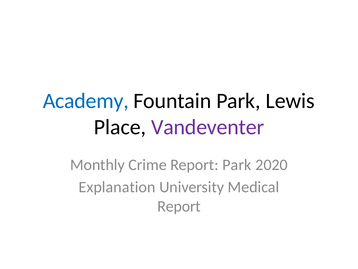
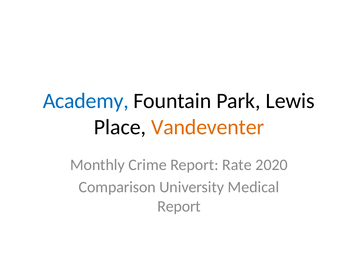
Vandeventer colour: purple -> orange (208, 127)
Report Park: Park -> Rate (237, 165)
Explanation: Explanation -> Comparison (117, 187)
